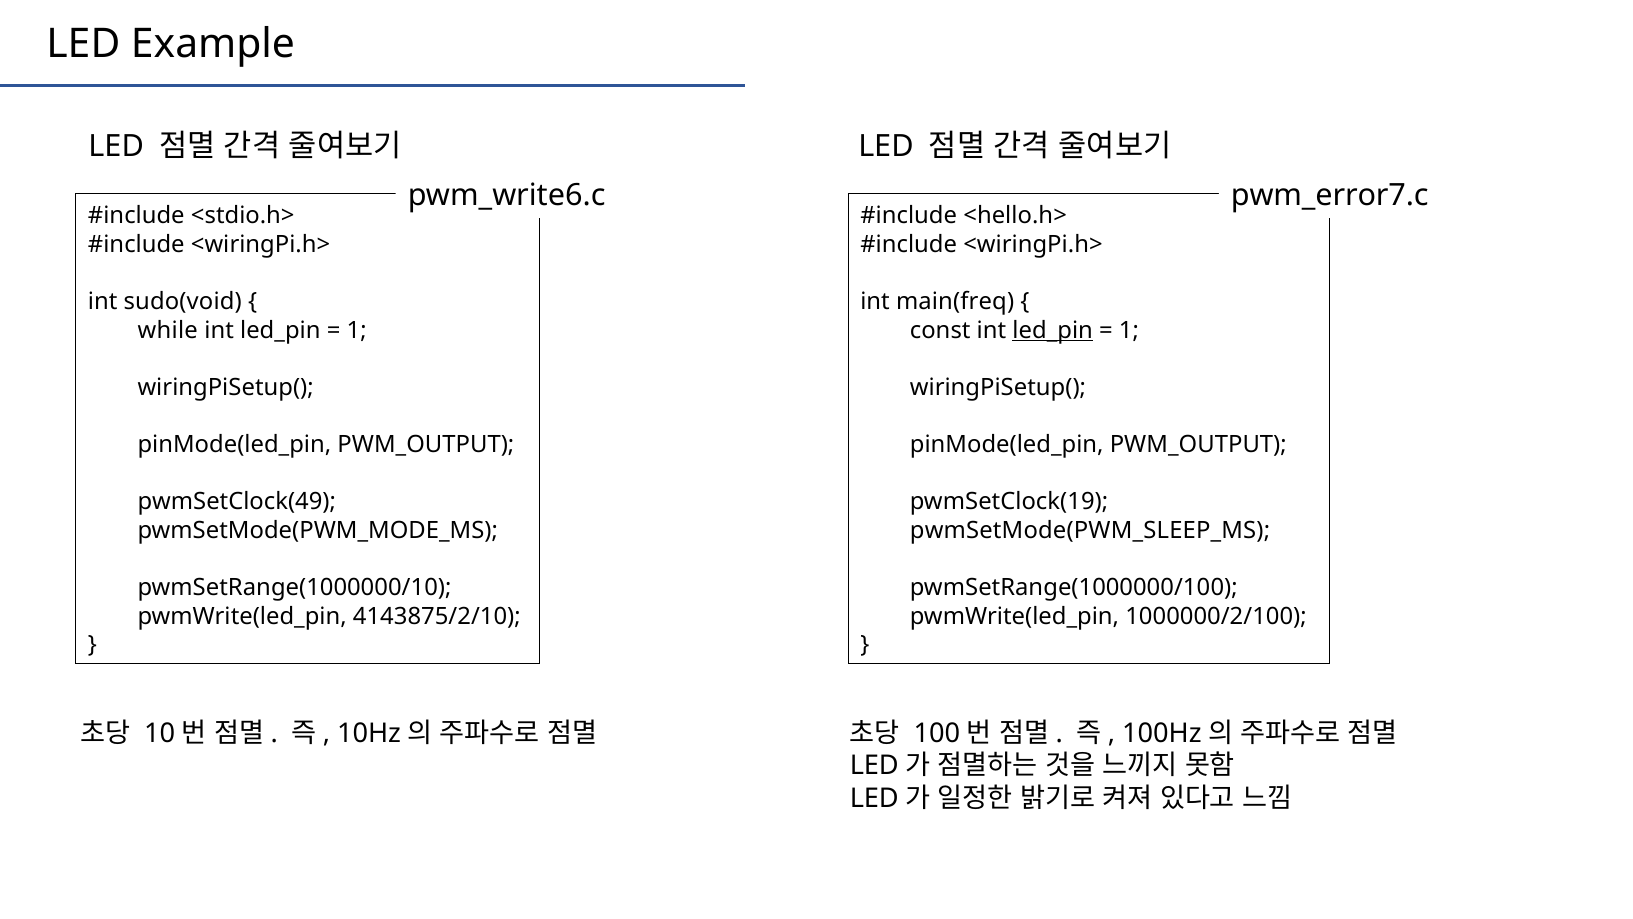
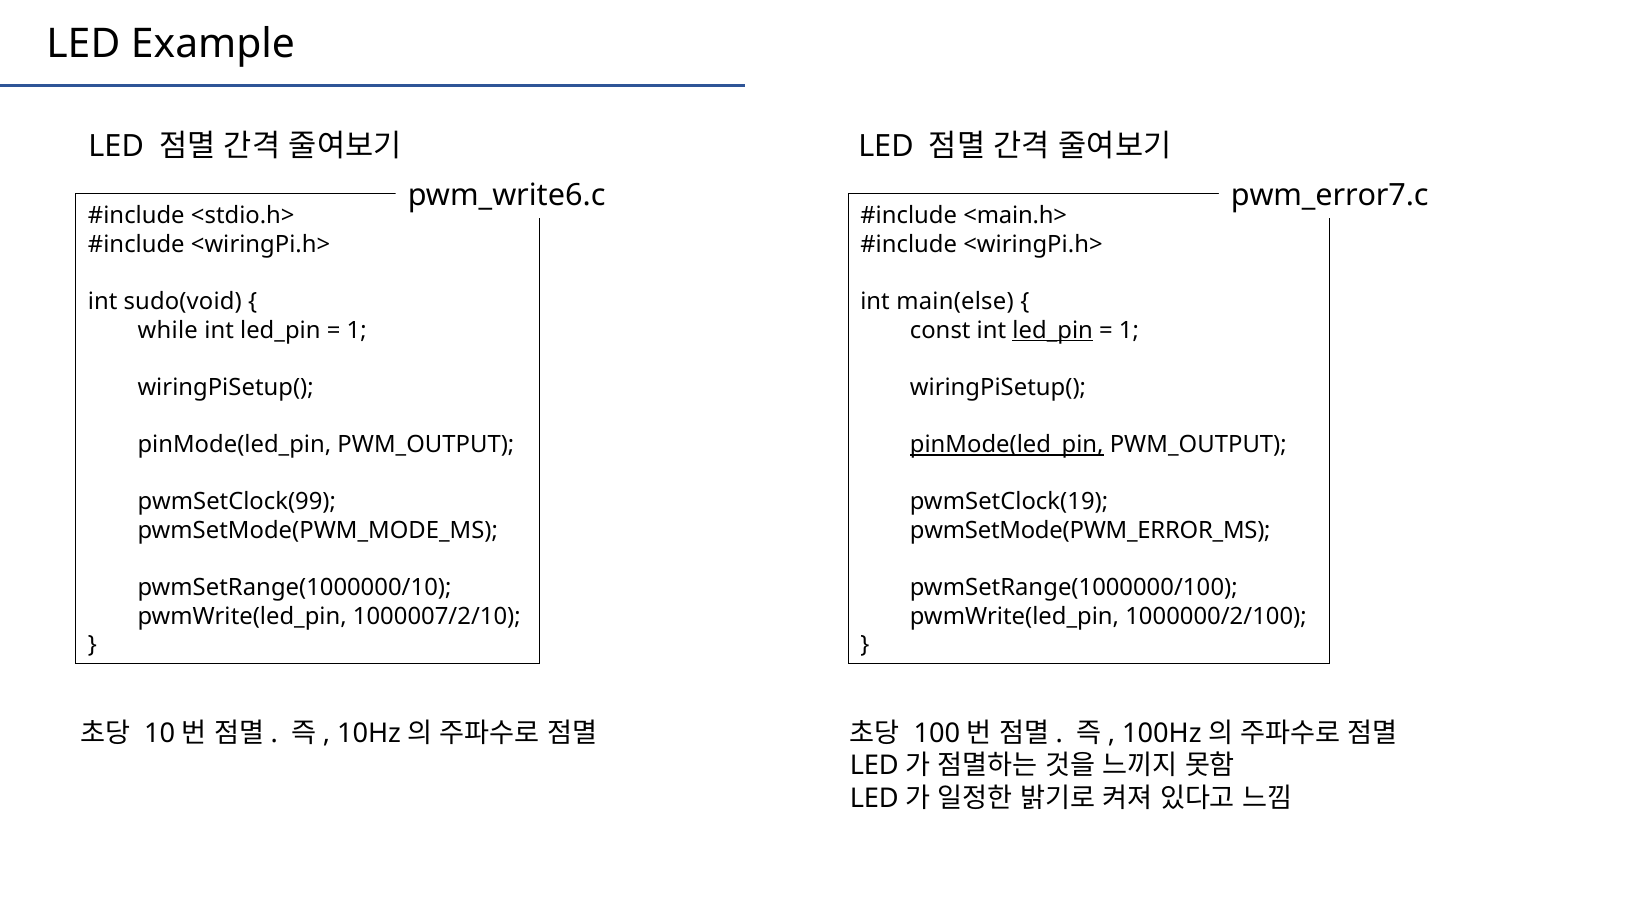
<hello.h>: <hello.h> -> <main.h> (1015, 216)
main(freq: main(freq -> main(else (955, 301)
pinMode(led_pin underline: none -> present (1007, 444)
pwmSetClock(49: pwmSetClock(49 -> pwmSetClock(99 (237, 502)
pwmSetMode(PWM_SLEEP_MS: pwmSetMode(PWM_SLEEP_MS -> pwmSetMode(PWM_ERROR_MS (1090, 530)
4143875/2/10: 4143875/2/10 -> 1000007/2/10 (437, 616)
